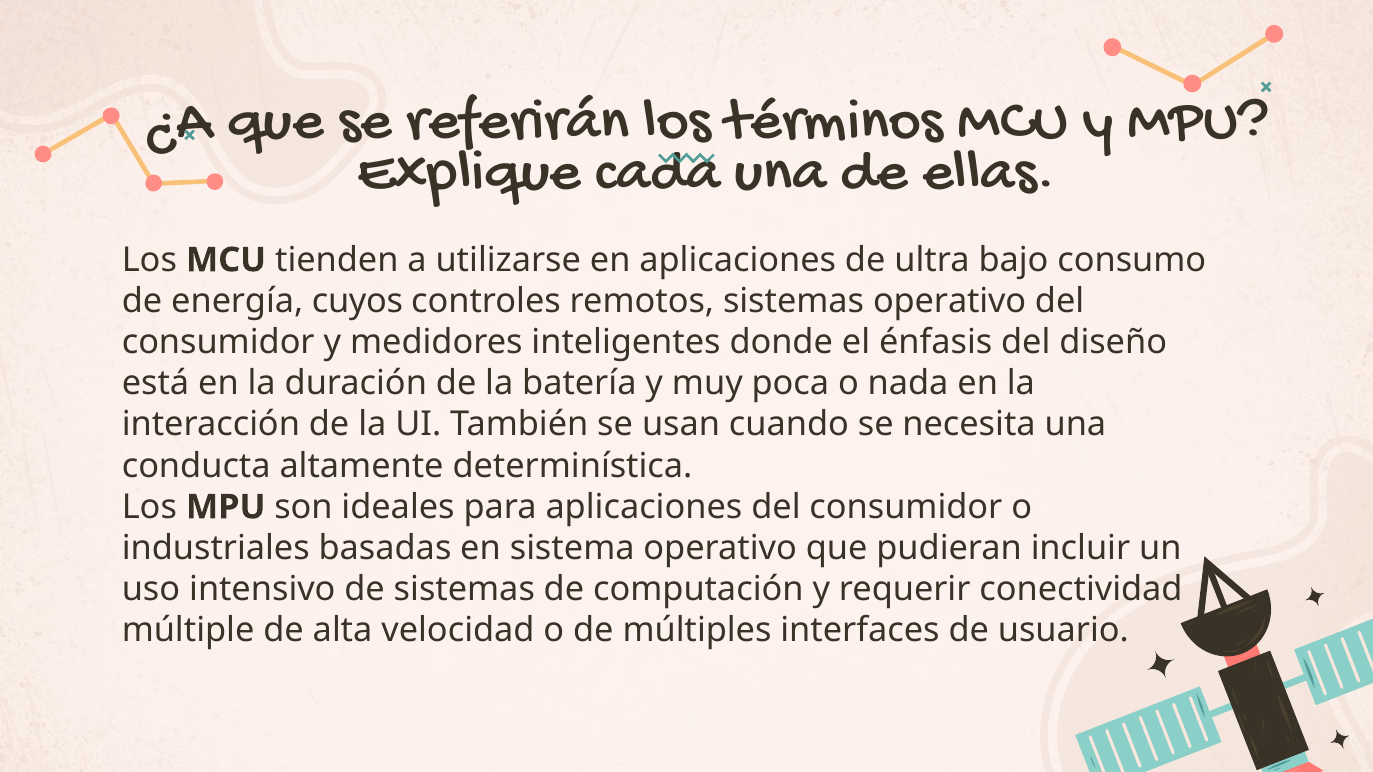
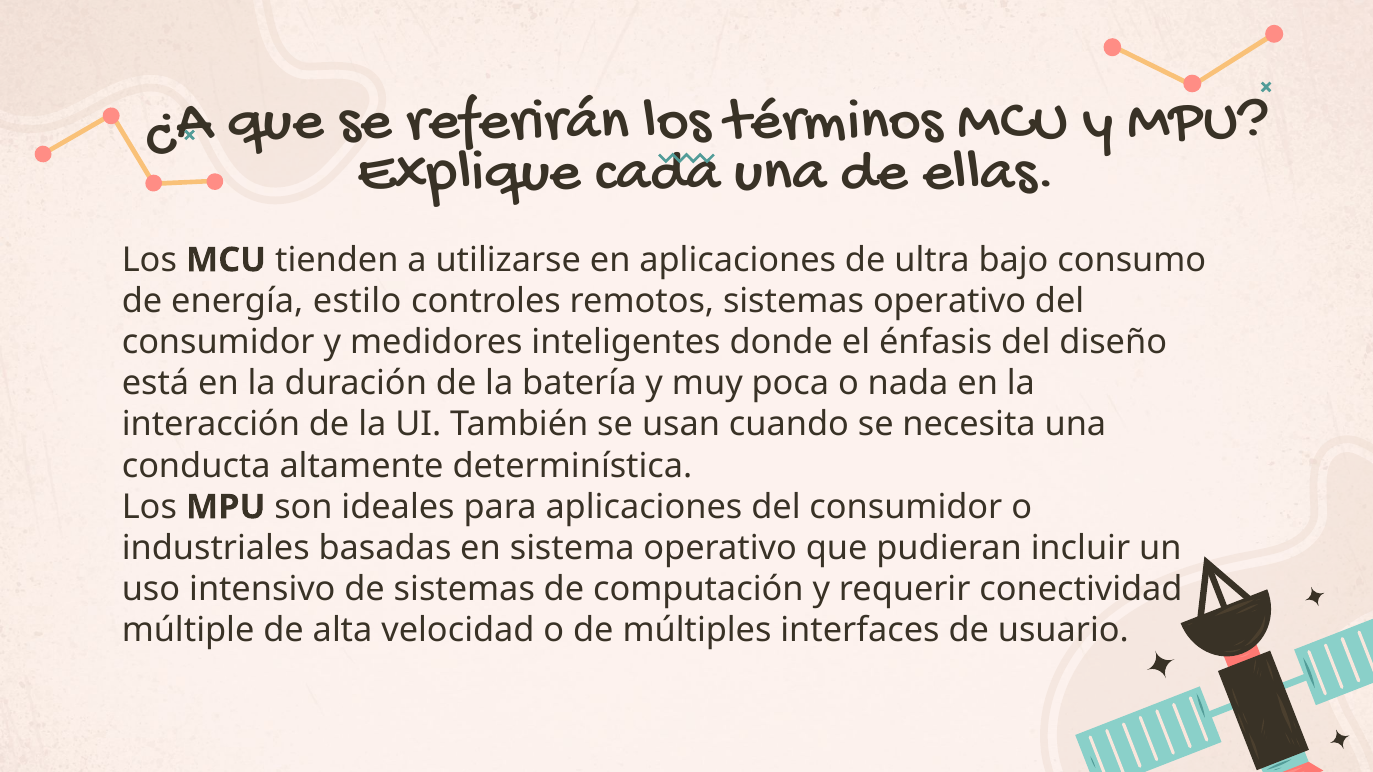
cuyos: cuyos -> estilo (357, 301)
